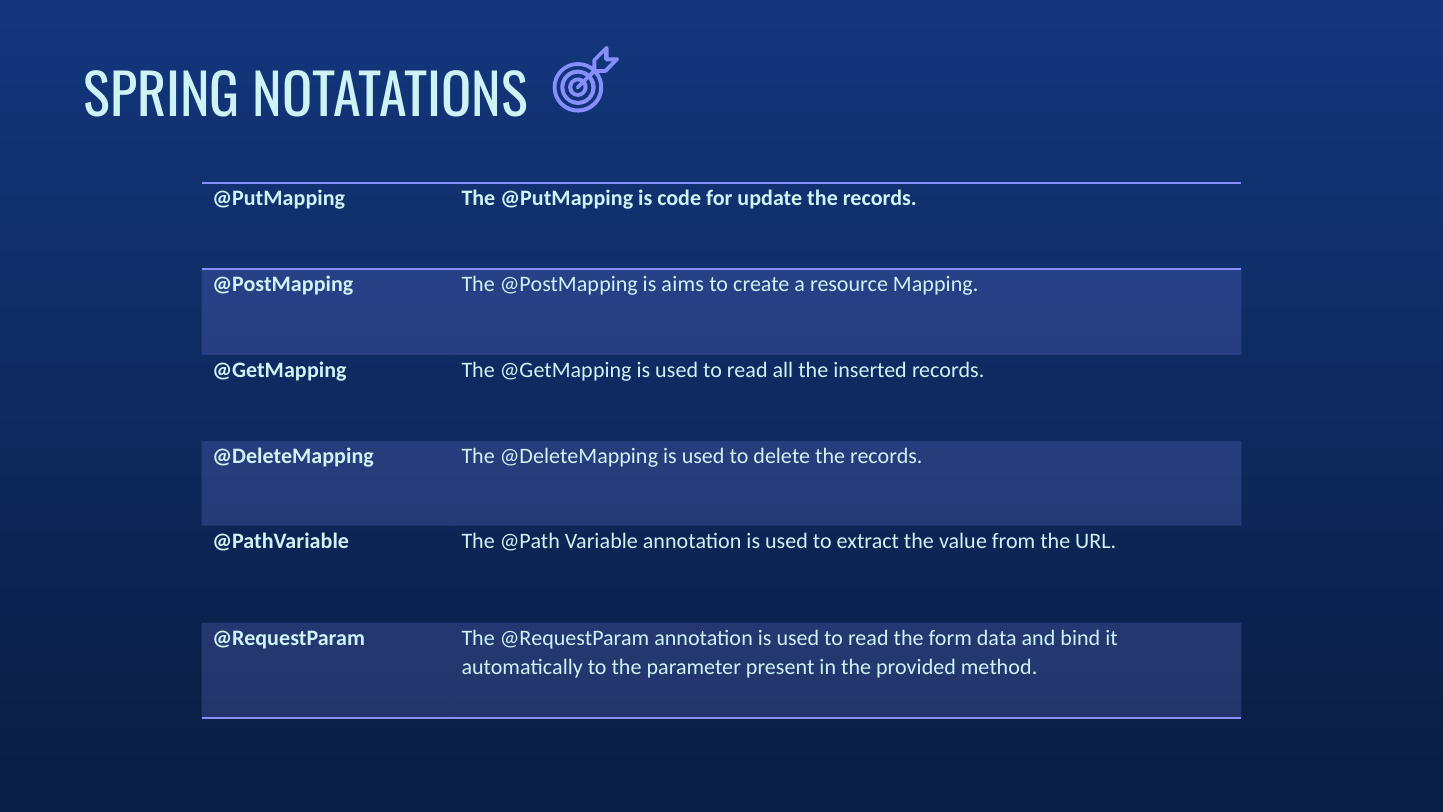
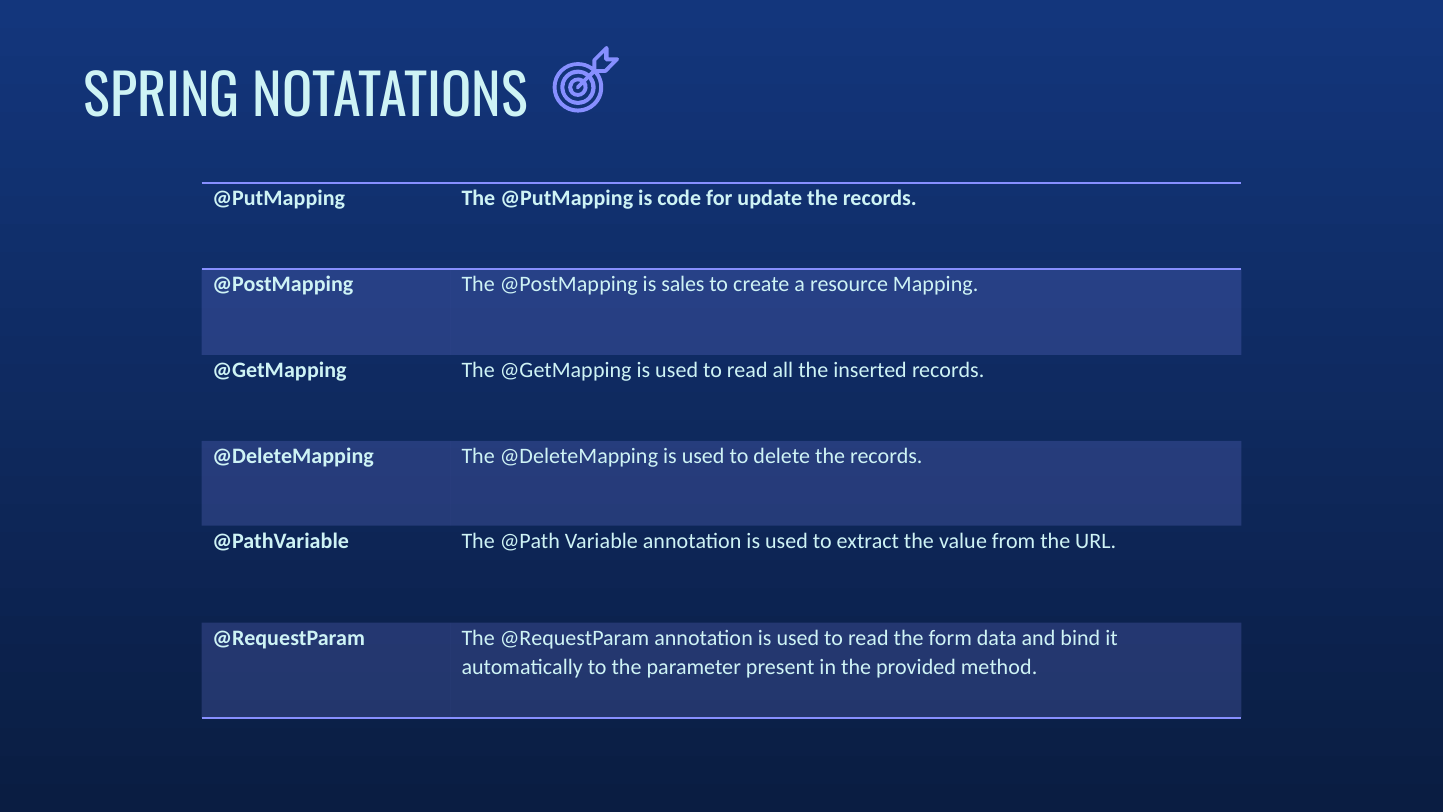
aims: aims -> sales (683, 285)
